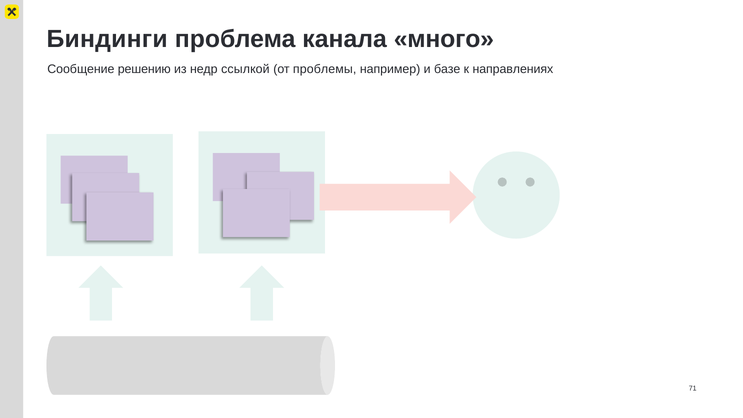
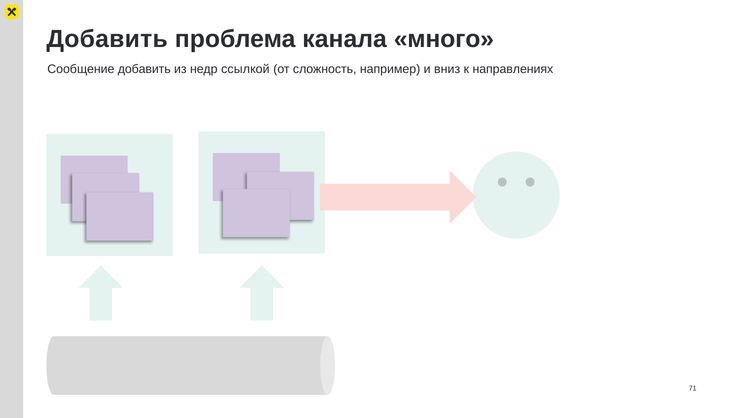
Биндинги: Биндинги -> Добавить (107, 39)
Сообщение решению: решению -> добавить (144, 69)
проблемы: проблемы -> сложность (325, 69)
базе: базе -> вниз (447, 69)
